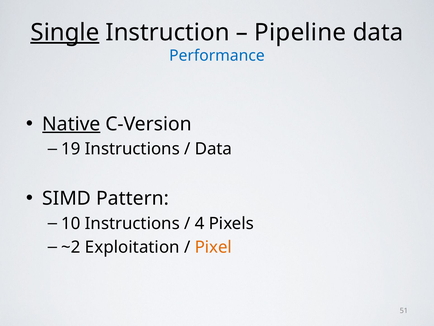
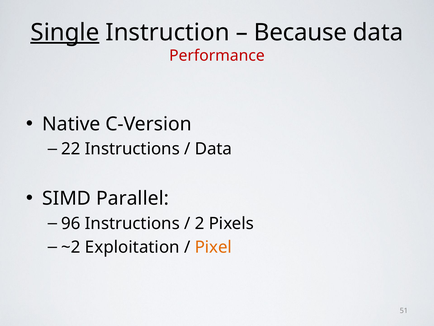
Pipeline: Pipeline -> Because (300, 32)
Performance colour: blue -> red (217, 56)
Native underline: present -> none (71, 124)
19: 19 -> 22 (71, 149)
Pattern: Pattern -> Parallel (132, 198)
10: 10 -> 96 (71, 223)
4: 4 -> 2 (200, 223)
